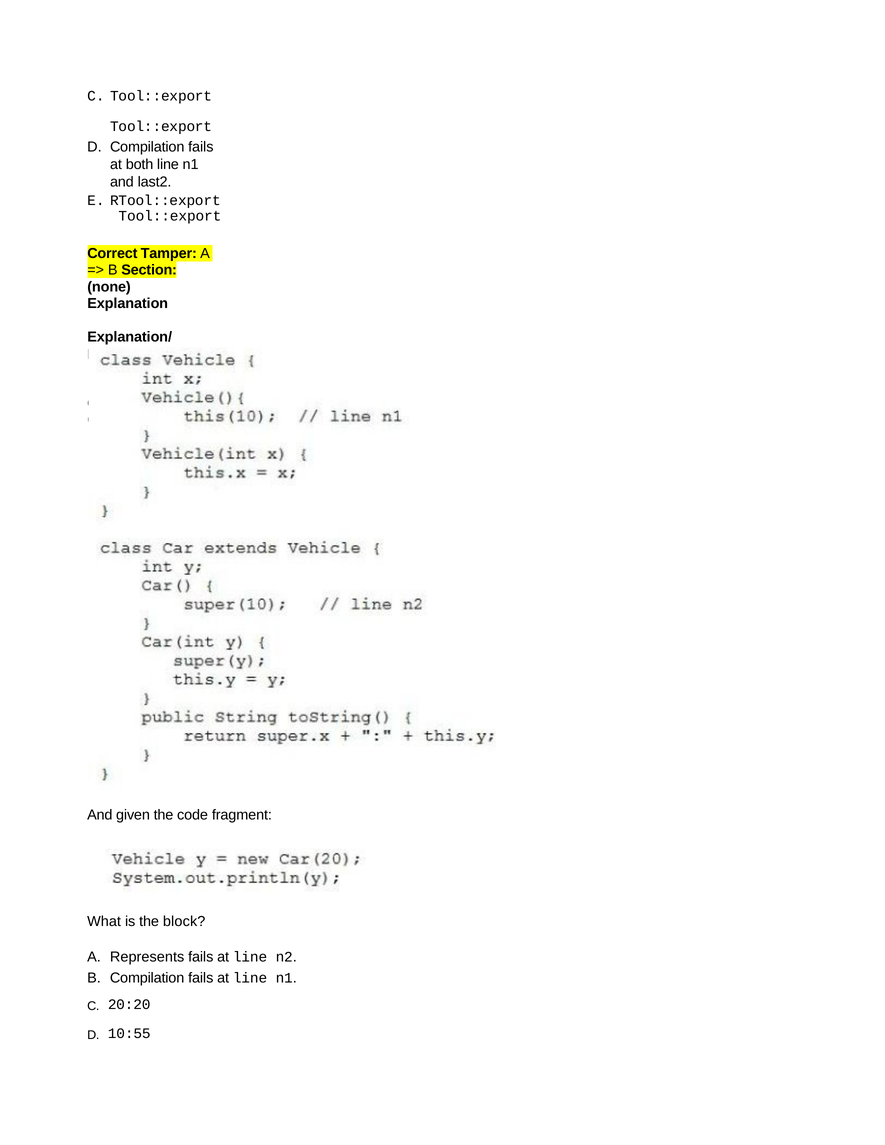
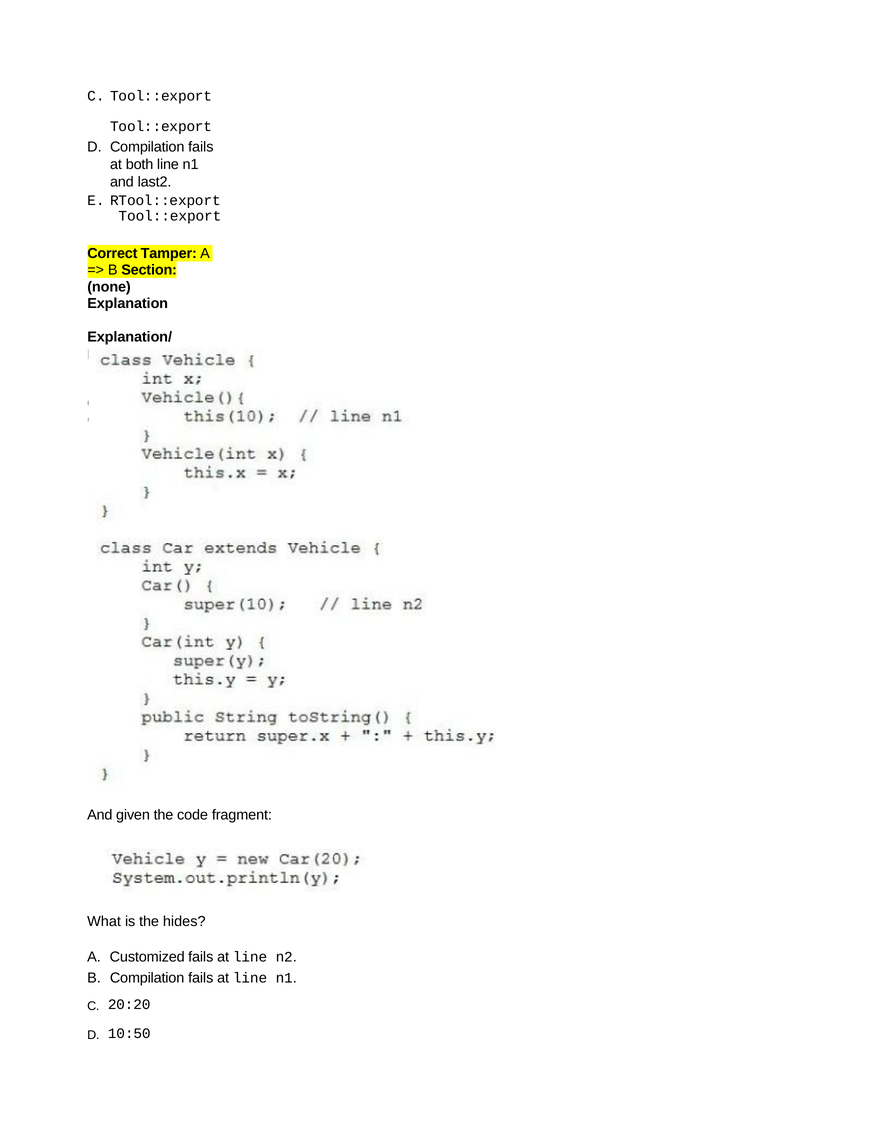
block: block -> hides (184, 922)
Represents: Represents -> Customized (147, 957)
10:55: 10:55 -> 10:50 (129, 1034)
